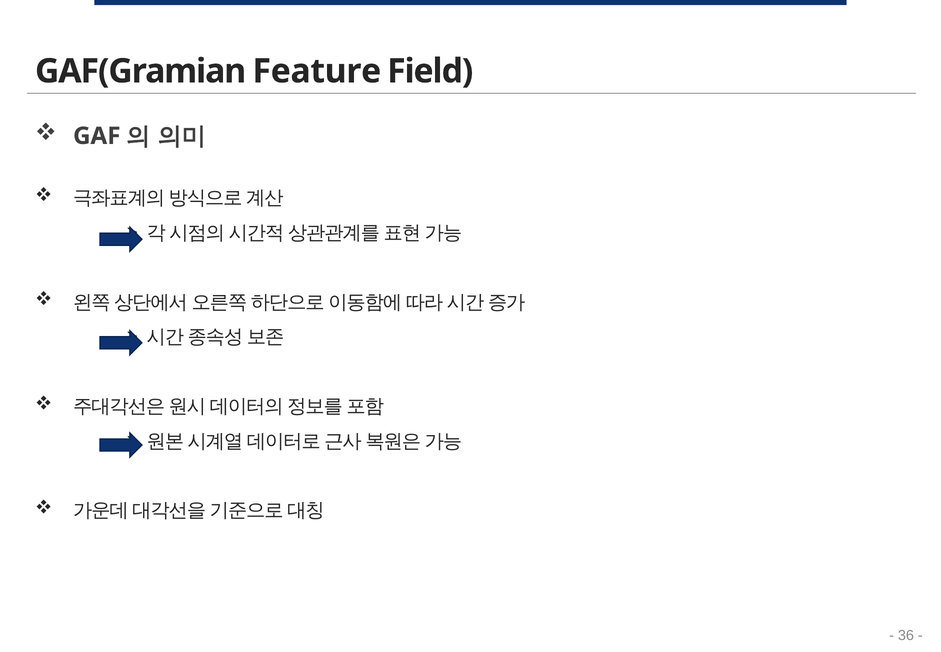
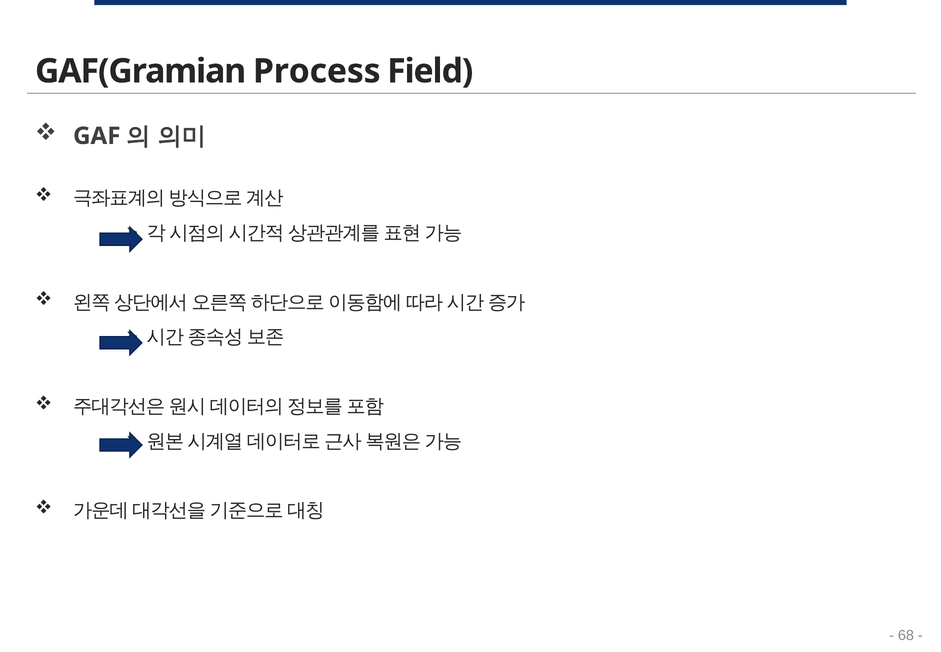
Feature: Feature -> Process (317, 71)
36: 36 -> 68 (906, 635)
